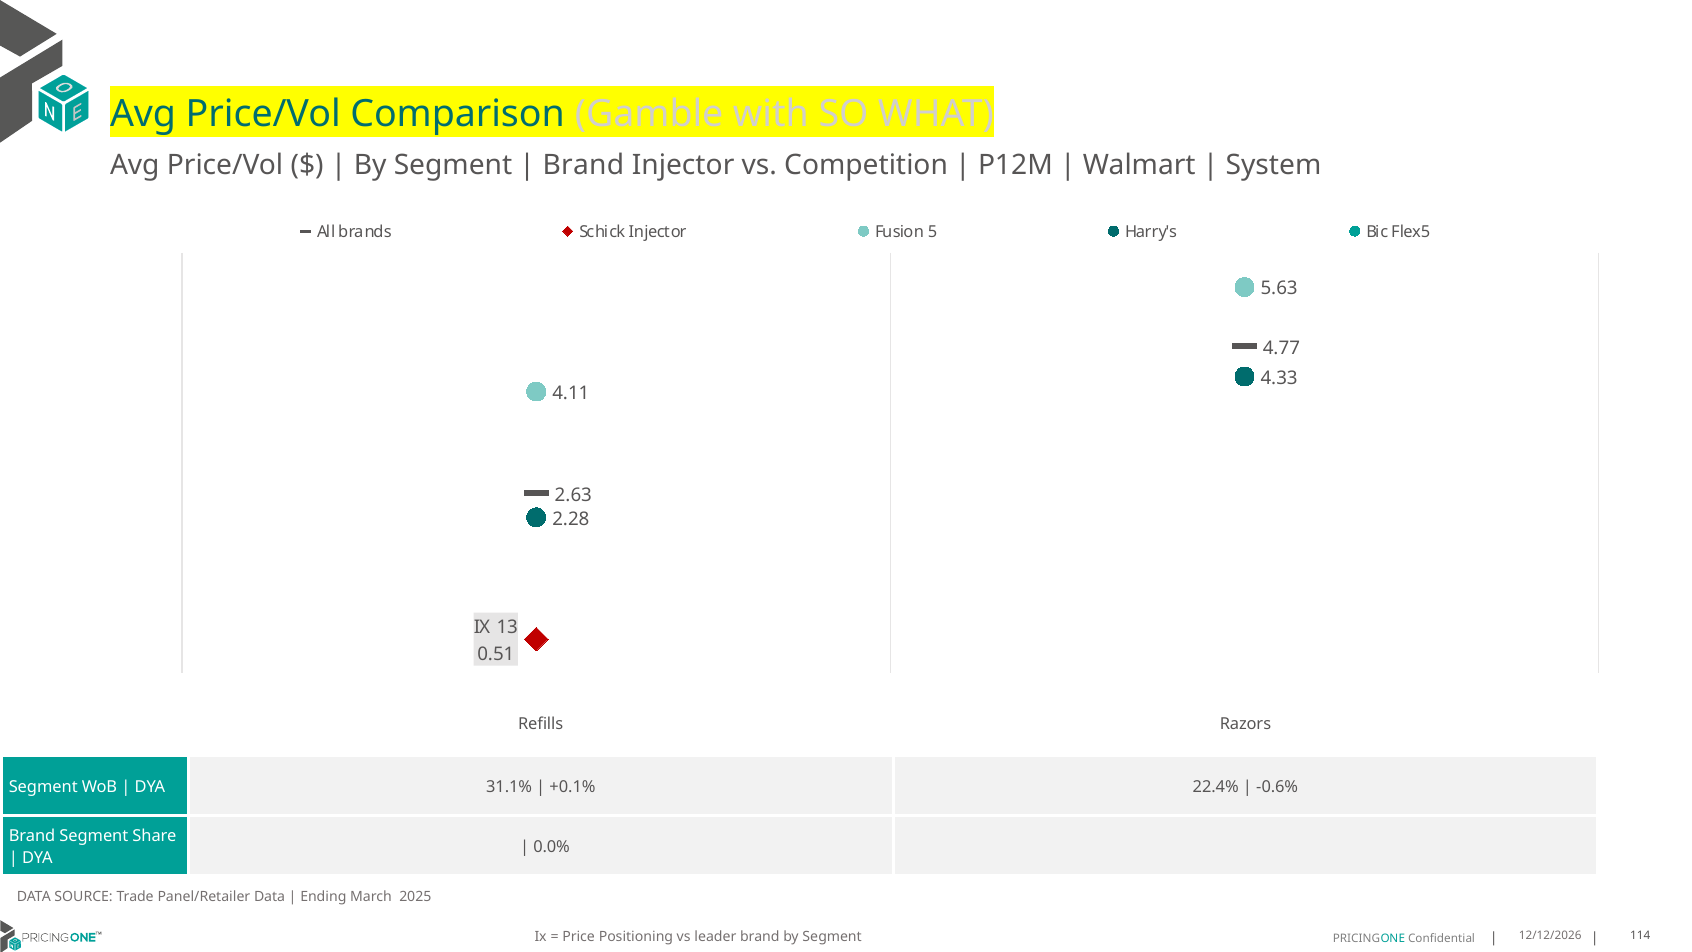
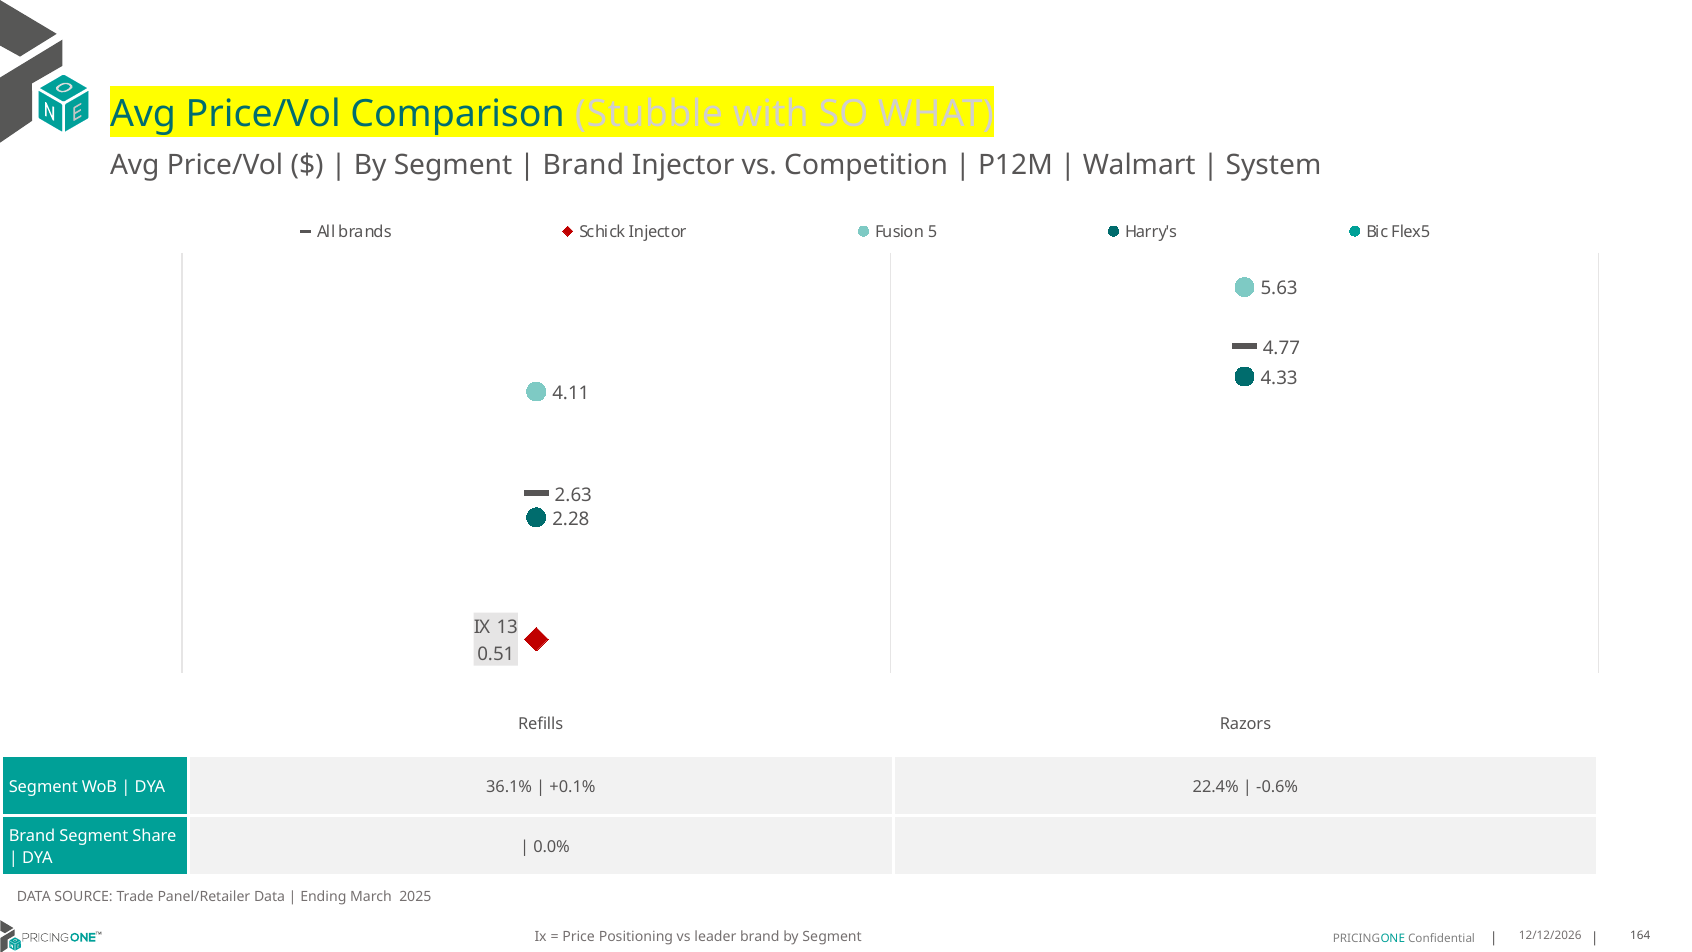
Gamble: Gamble -> Stubble (649, 114)
31.1%: 31.1% -> 36.1% (509, 787)
114: 114 -> 164 (1640, 936)
